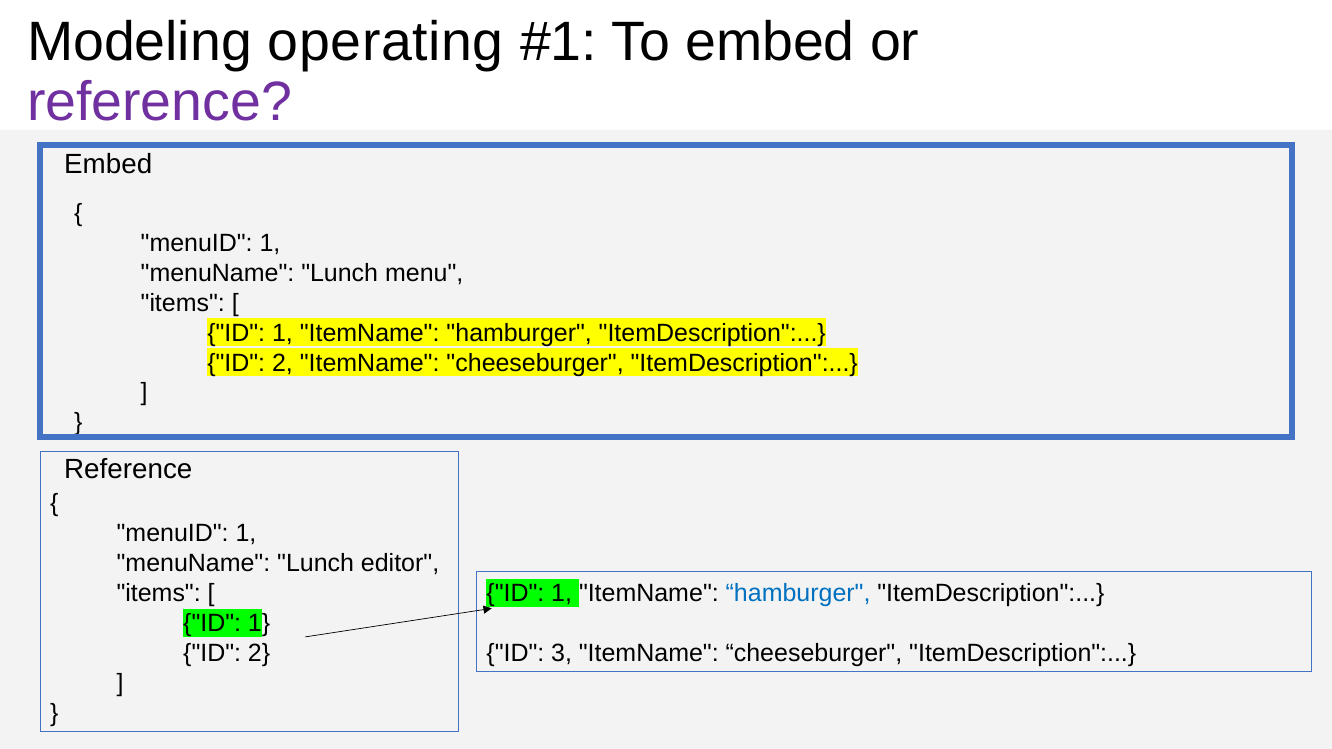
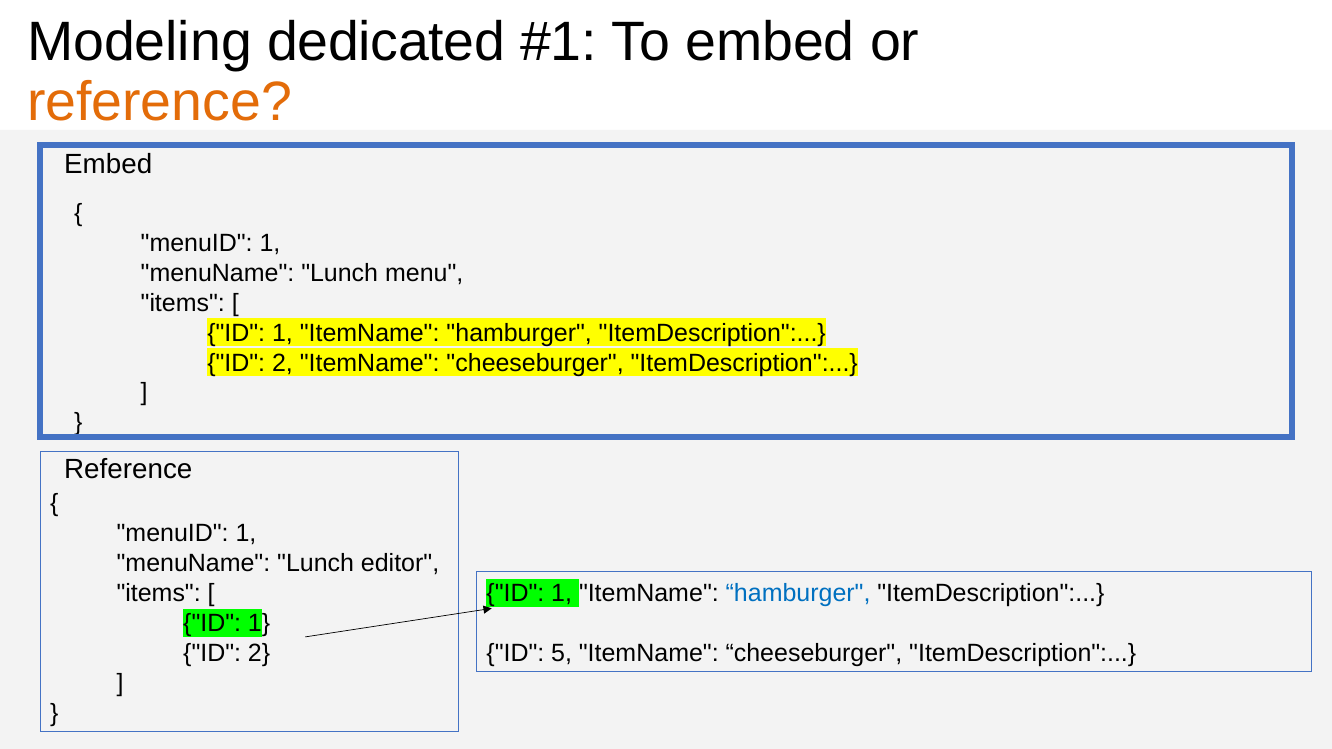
operating: operating -> dedicated (386, 42)
reference colour: purple -> orange (160, 102)
3: 3 -> 5 (562, 653)
